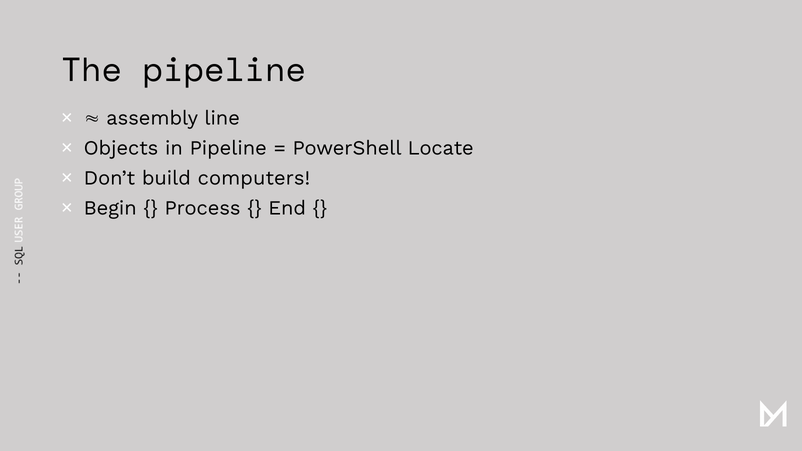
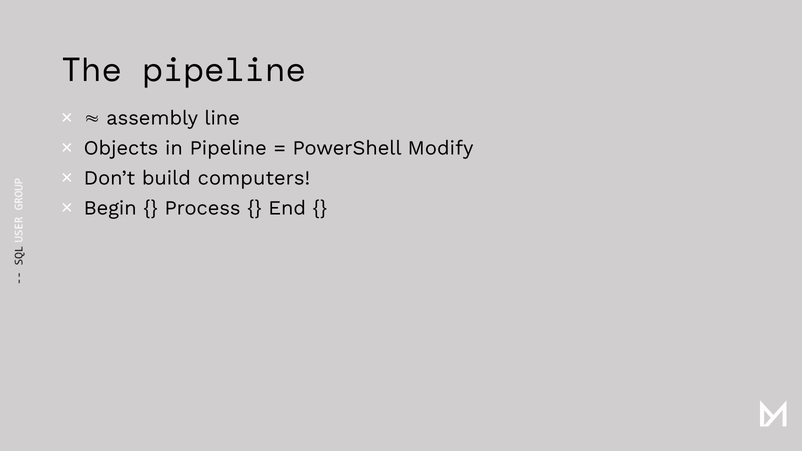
Locate: Locate -> Modify (441, 148)
